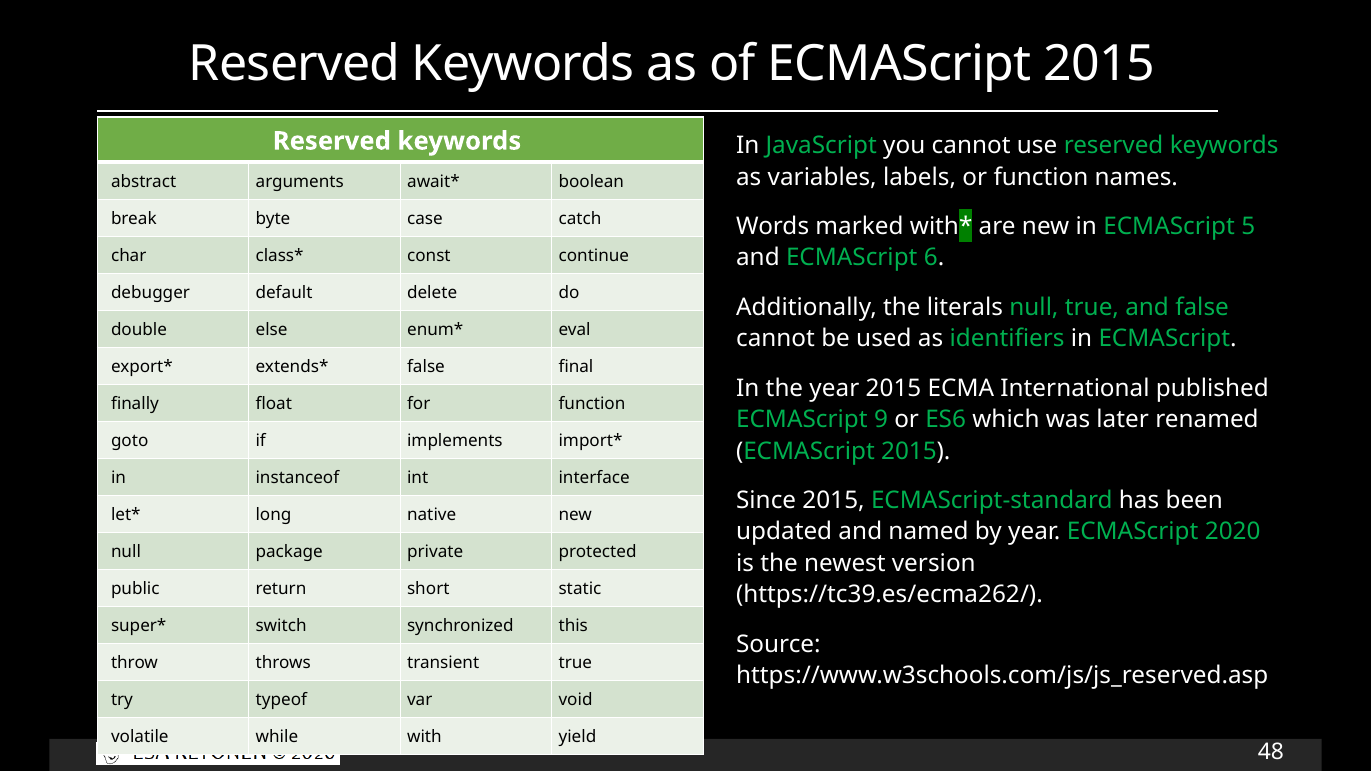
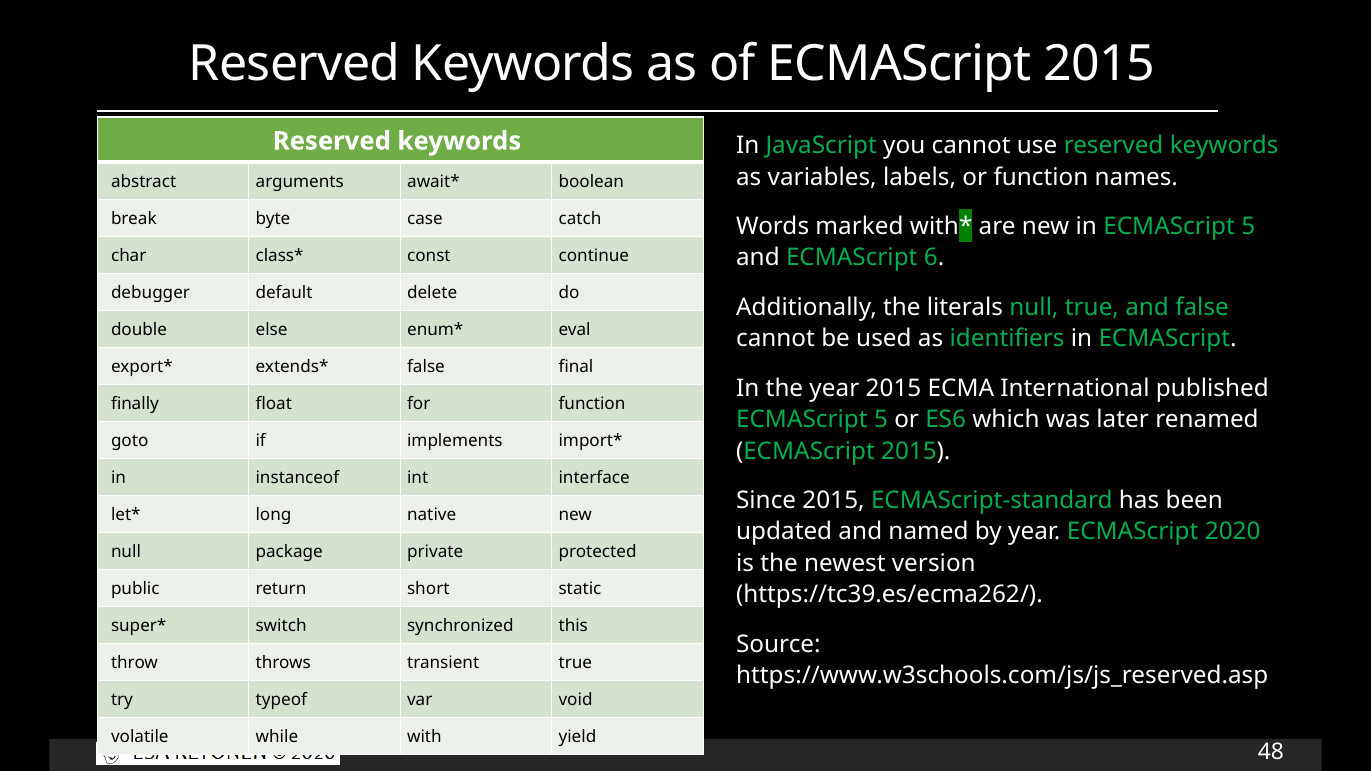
9: 9 -> 5 (881, 420)
